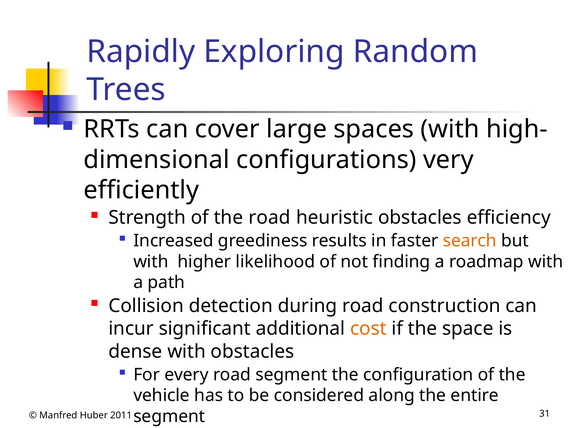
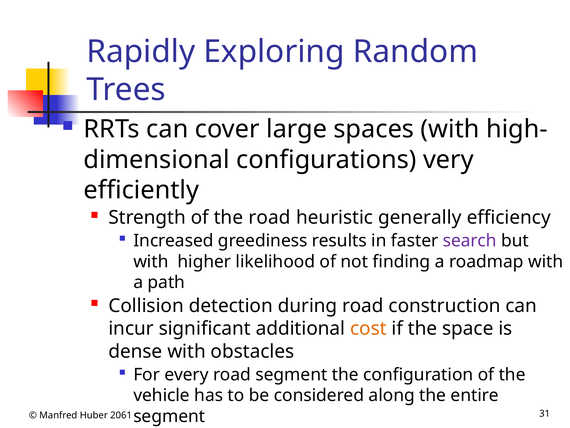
heuristic obstacles: obstacles -> generally (420, 217)
search colour: orange -> purple (470, 240)
2011: 2011 -> 2061 (121, 415)
